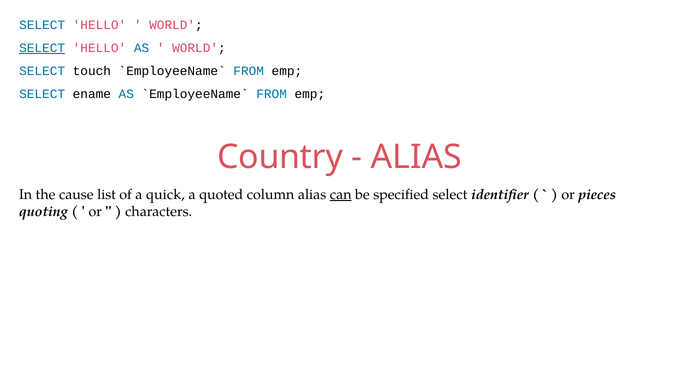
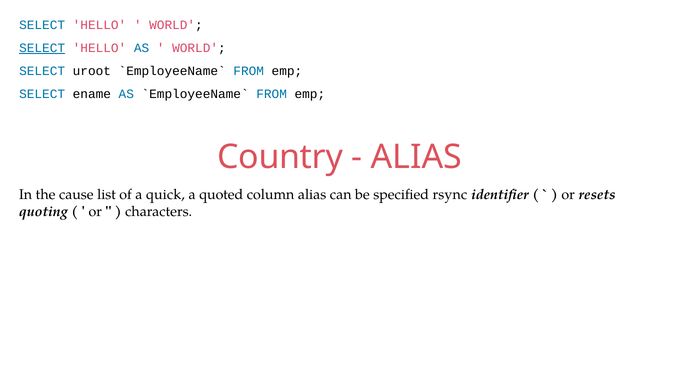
touch: touch -> uroot (92, 71)
can underline: present -> none (341, 195)
specified select: select -> rsync (450, 195)
pieces: pieces -> resets (597, 195)
